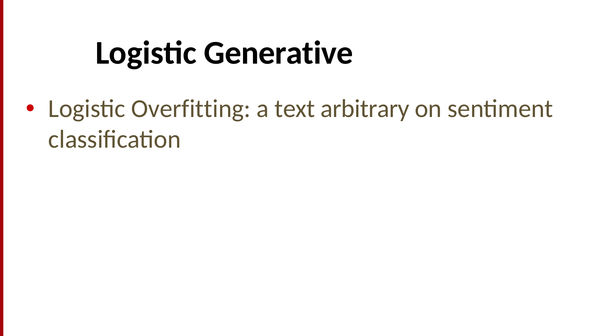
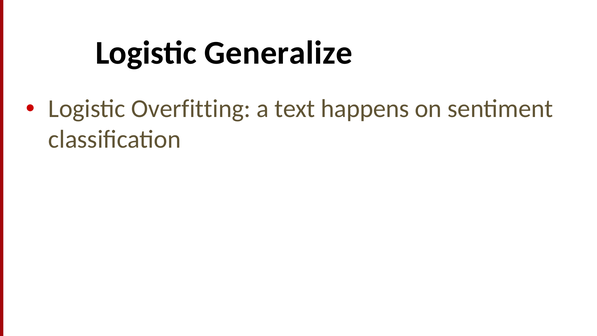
Generative: Generative -> Generalize (278, 53)
arbitrary: arbitrary -> happens (365, 108)
